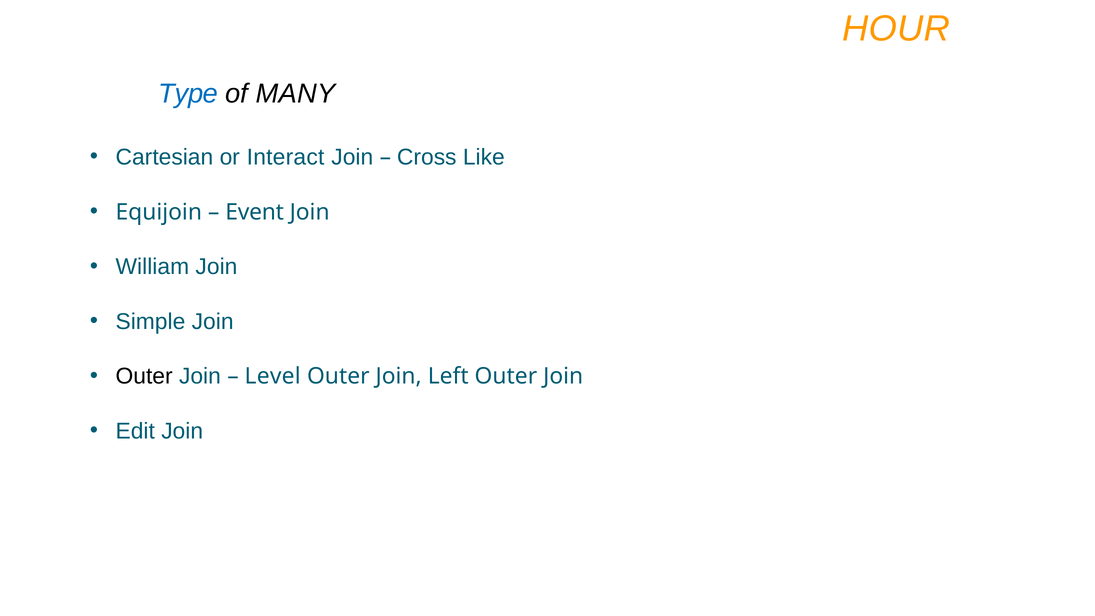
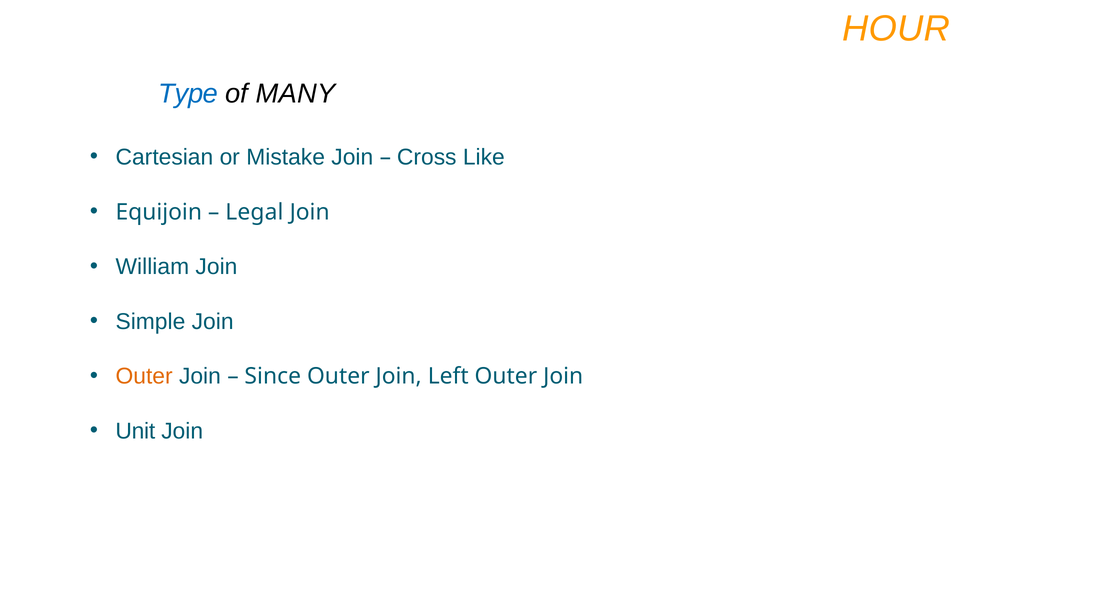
Interact: Interact -> Mistake (286, 157)
Event: Event -> Legal (254, 212)
Outer colour: black -> orange (144, 376)
Level: Level -> Since (273, 376)
Edit: Edit -> Unit (135, 431)
